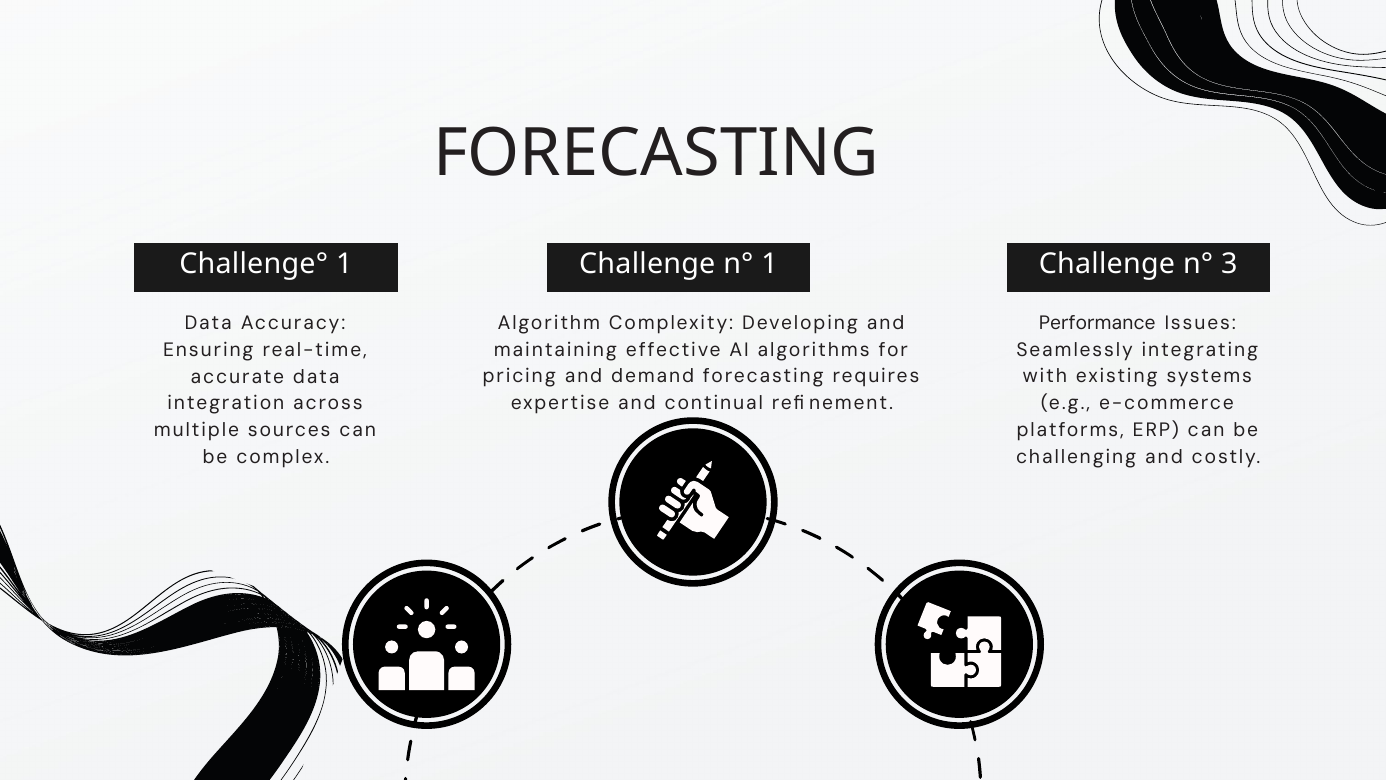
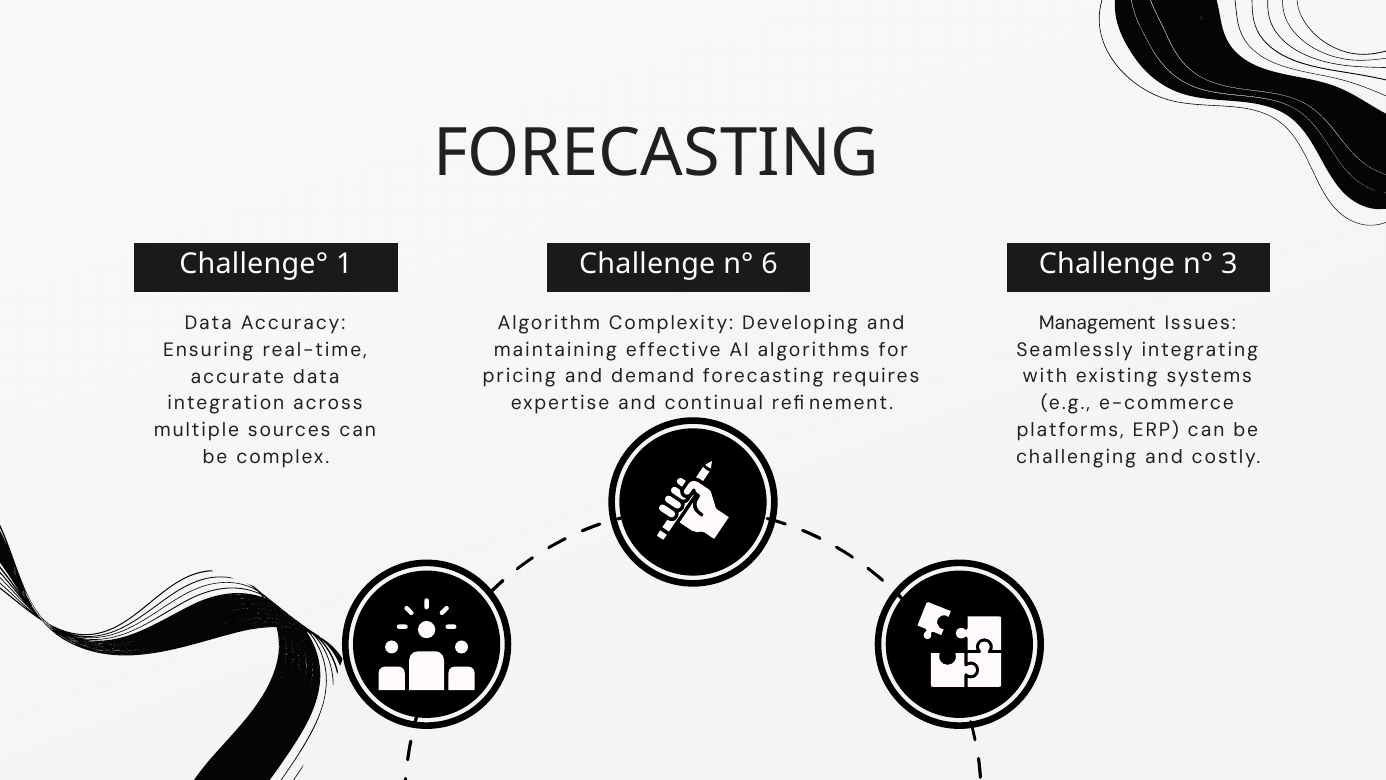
n° 1: 1 -> 6 (770, 264)
Performance: Performance -> Management (1097, 323)
